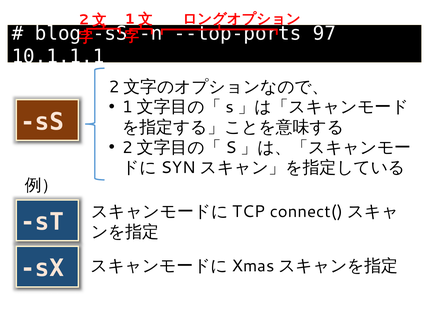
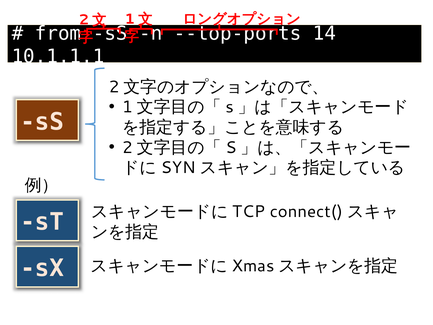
blog: blog -> from (58, 33)
97: 97 -> 14 (325, 33)
